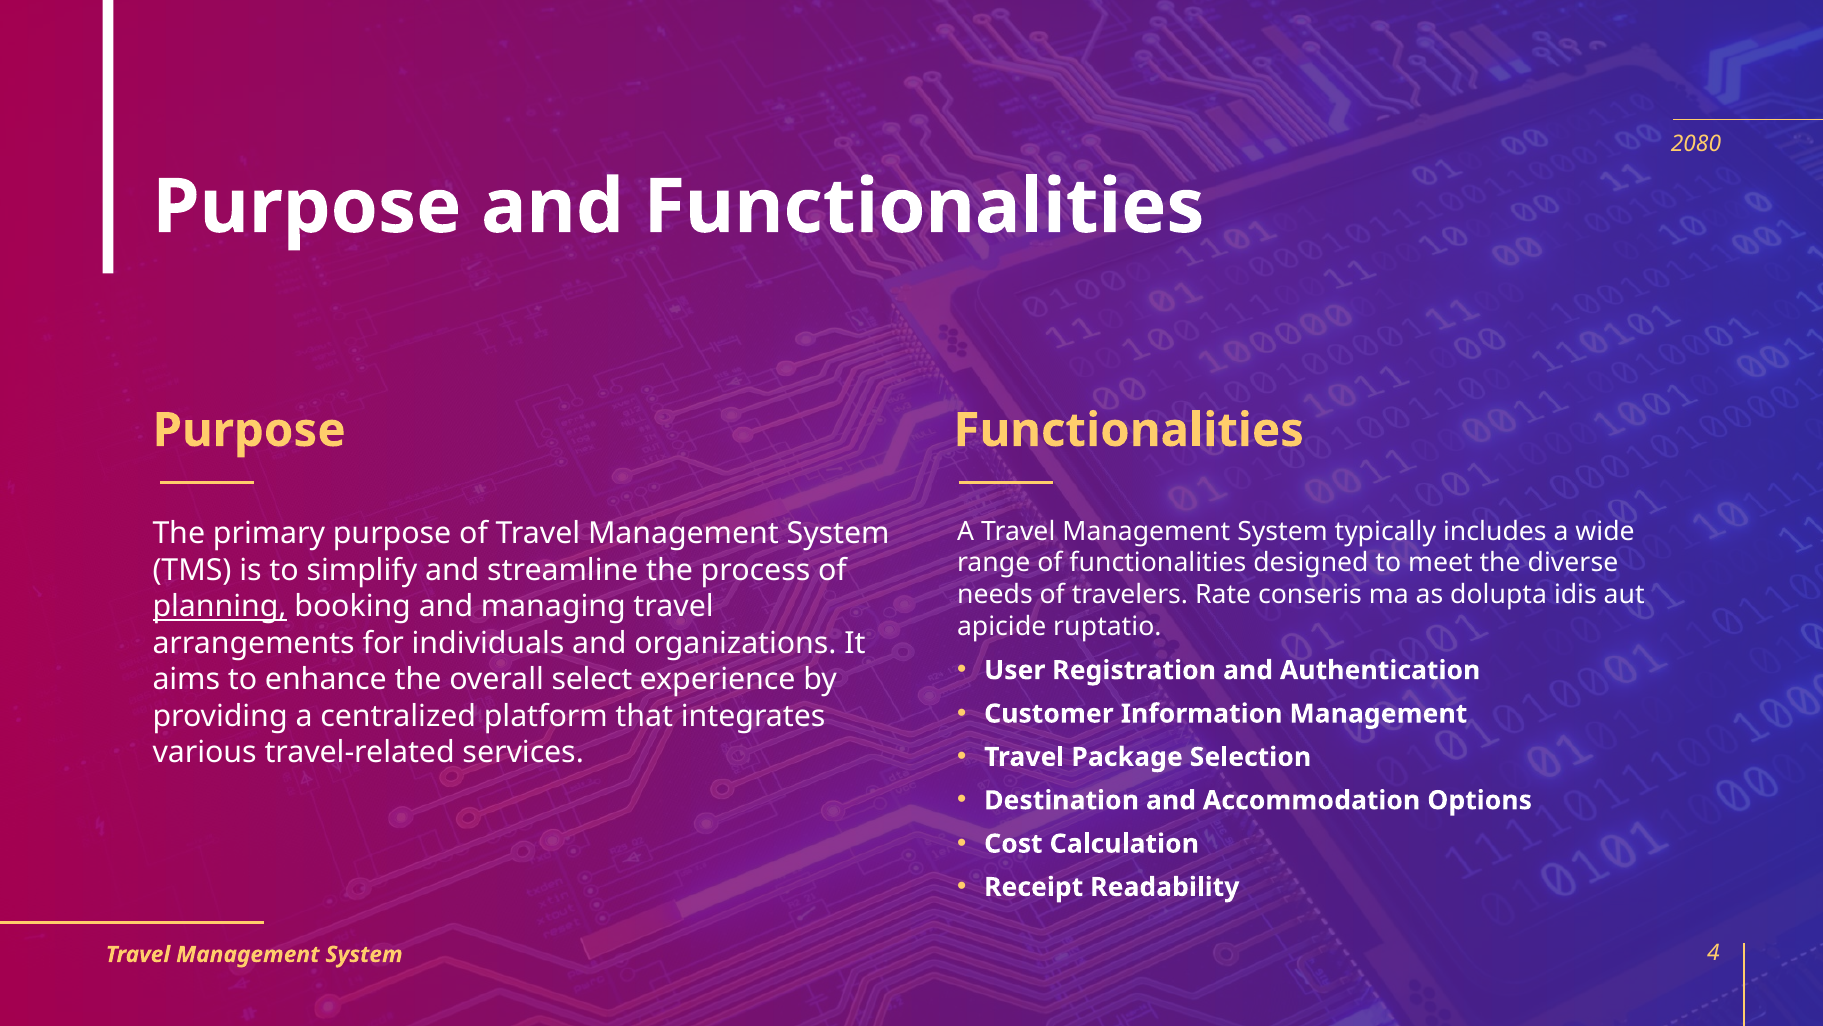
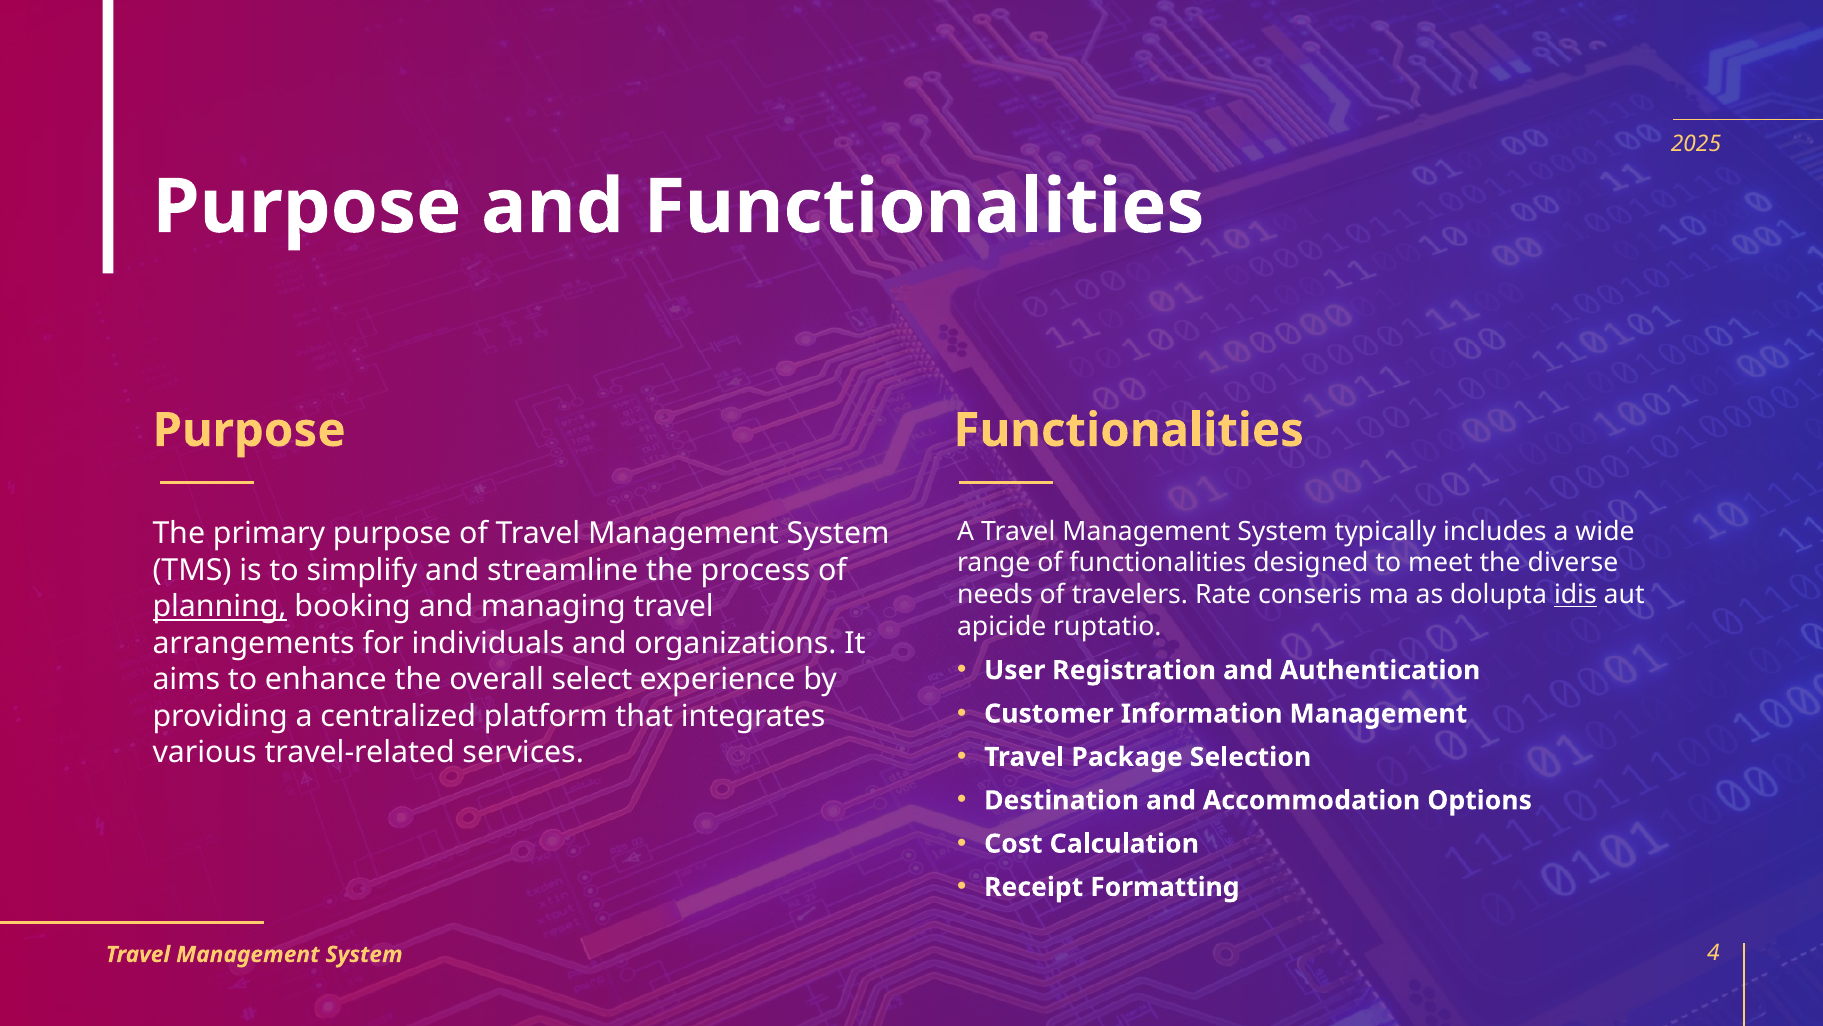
2080: 2080 -> 2025 (1696, 144)
idis underline: none -> present (1575, 595)
Readability: Readability -> Formatting (1165, 887)
